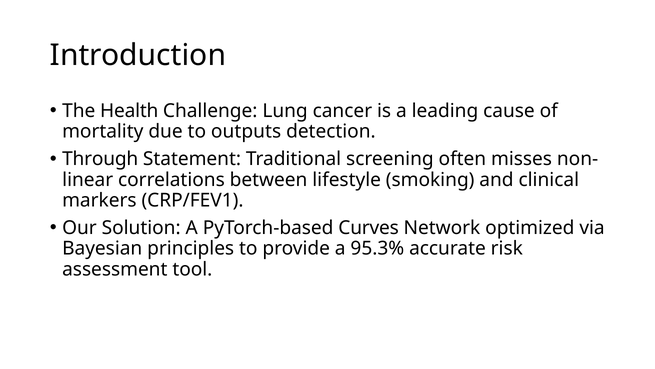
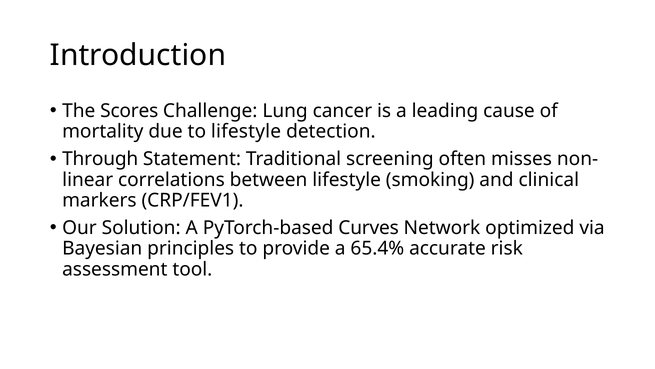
Health: Health -> Scores (129, 111)
to outputs: outputs -> lifestyle (246, 131)
95.3%: 95.3% -> 65.4% (377, 248)
